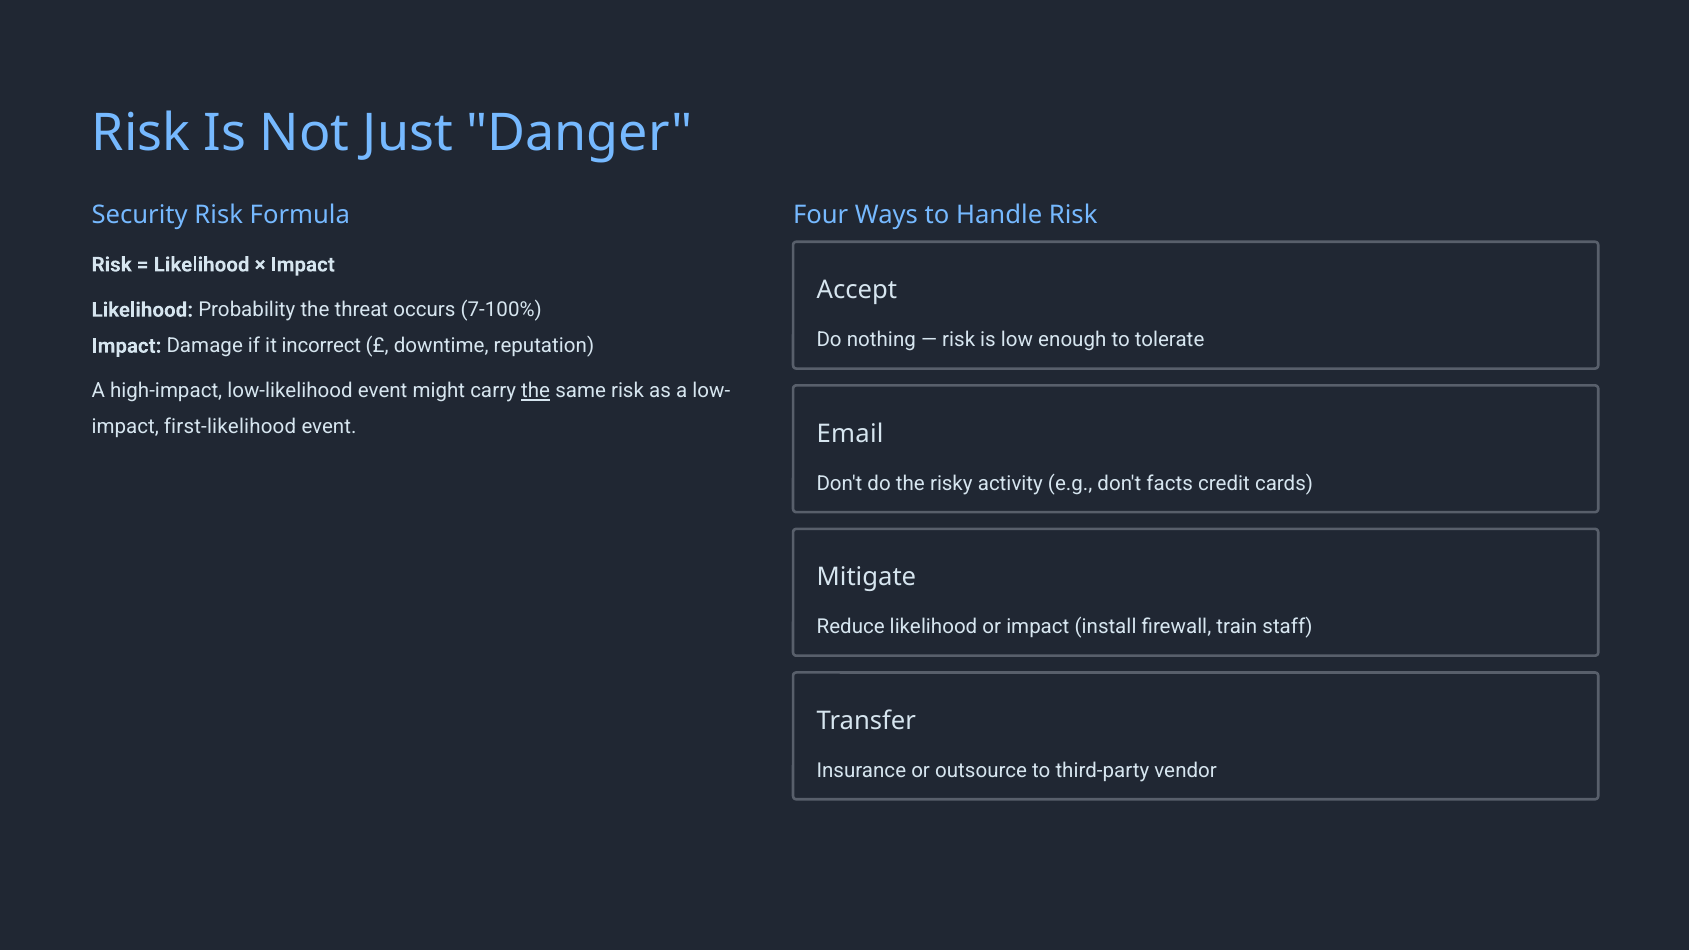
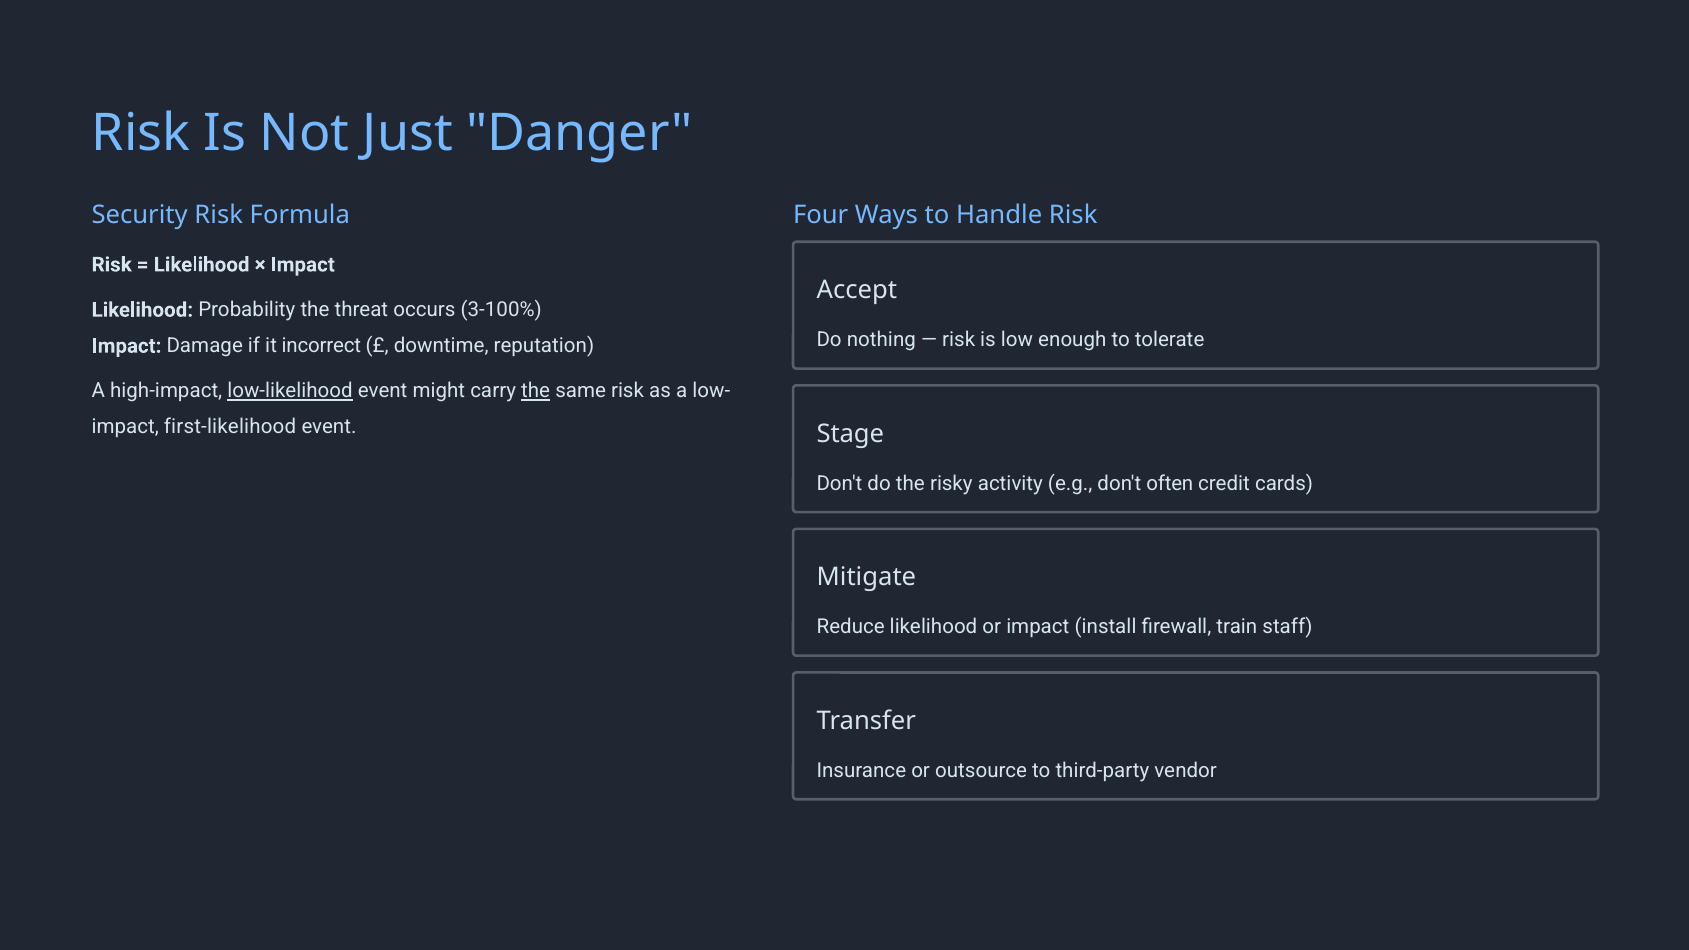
7-100%: 7-100% -> 3-100% (501, 310)
low-likelihood underline: none -> present (290, 391)
Email: Email -> Stage (850, 434)
facts: facts -> often (1170, 483)
